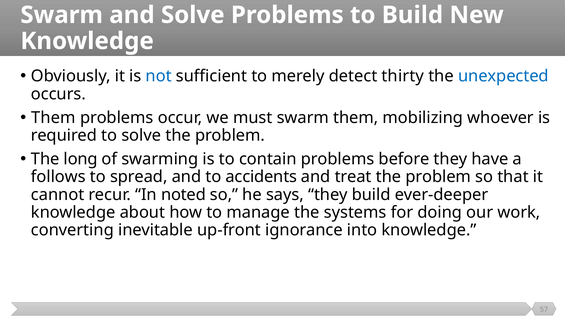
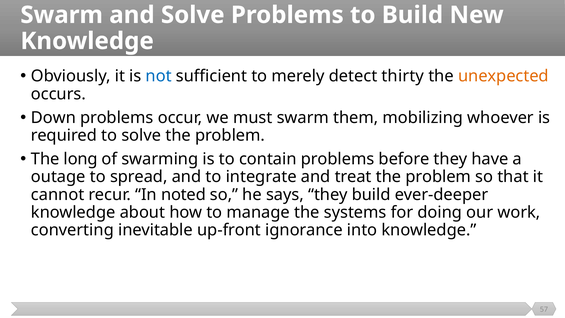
unexpected colour: blue -> orange (503, 76)
Them: Them -> Down (53, 118)
follows: follows -> outage (58, 177)
accidents: accidents -> integrate (261, 177)
